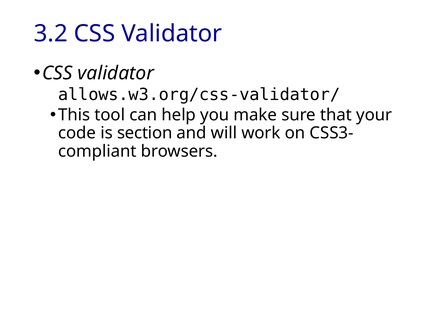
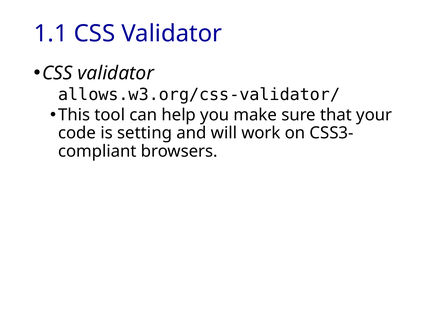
3.2: 3.2 -> 1.1 (51, 34)
section: section -> setting (145, 133)
